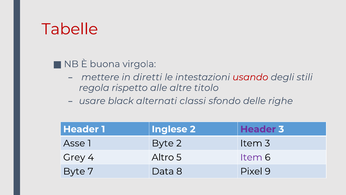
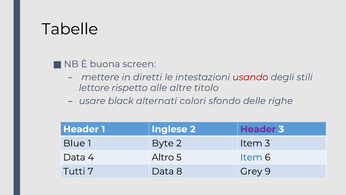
Tabelle colour: red -> black (70, 29)
virgola: virgola -> screen (139, 64)
regola: regola -> lettore (94, 88)
classi: classi -> colori (193, 101)
Asse: Asse -> Blue (74, 143)
Grey: Grey -> Data (74, 157)
Item colour: purple -> blue (251, 157)
Byte: Byte -> Tutti (74, 171)
Pixel: Pixel -> Grey (251, 171)
